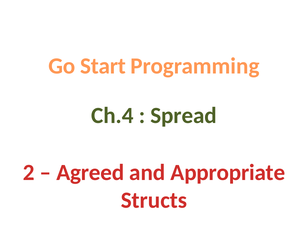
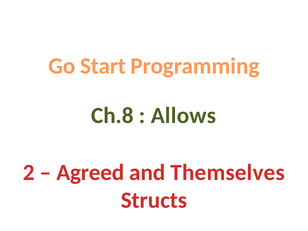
Ch.4: Ch.4 -> Ch.8 (112, 115)
Spread: Spread -> Allows (183, 115)
Appropriate: Appropriate -> Themselves (228, 172)
